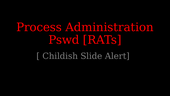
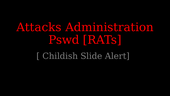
Process: Process -> Attacks (39, 27)
